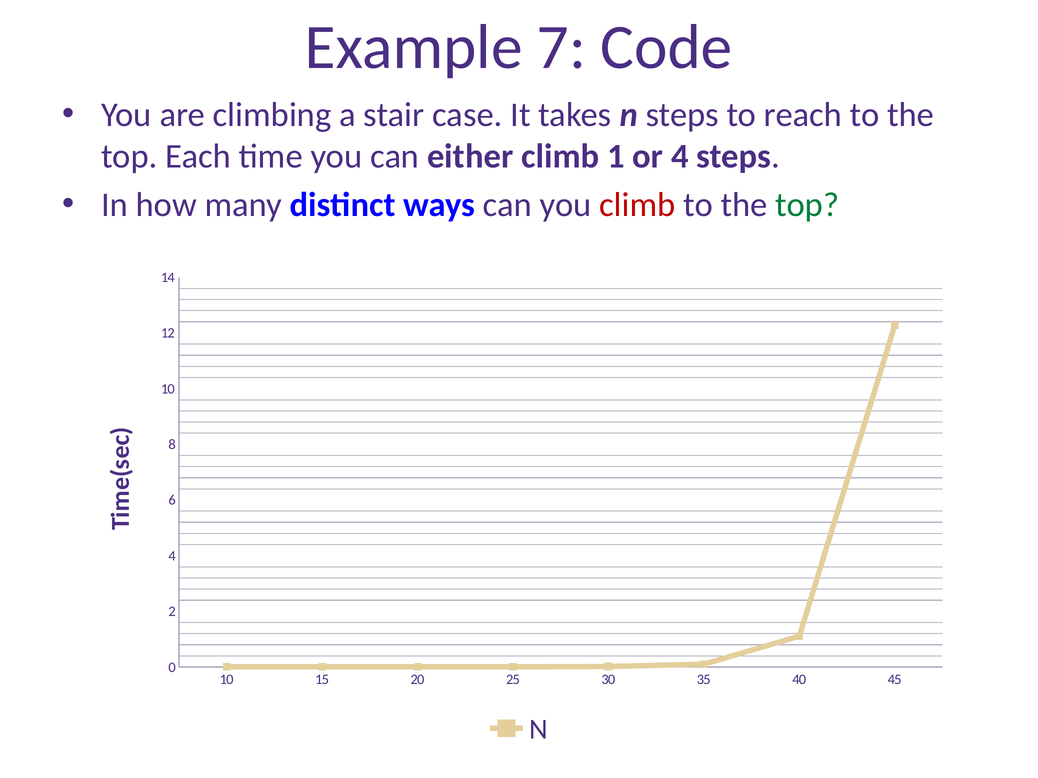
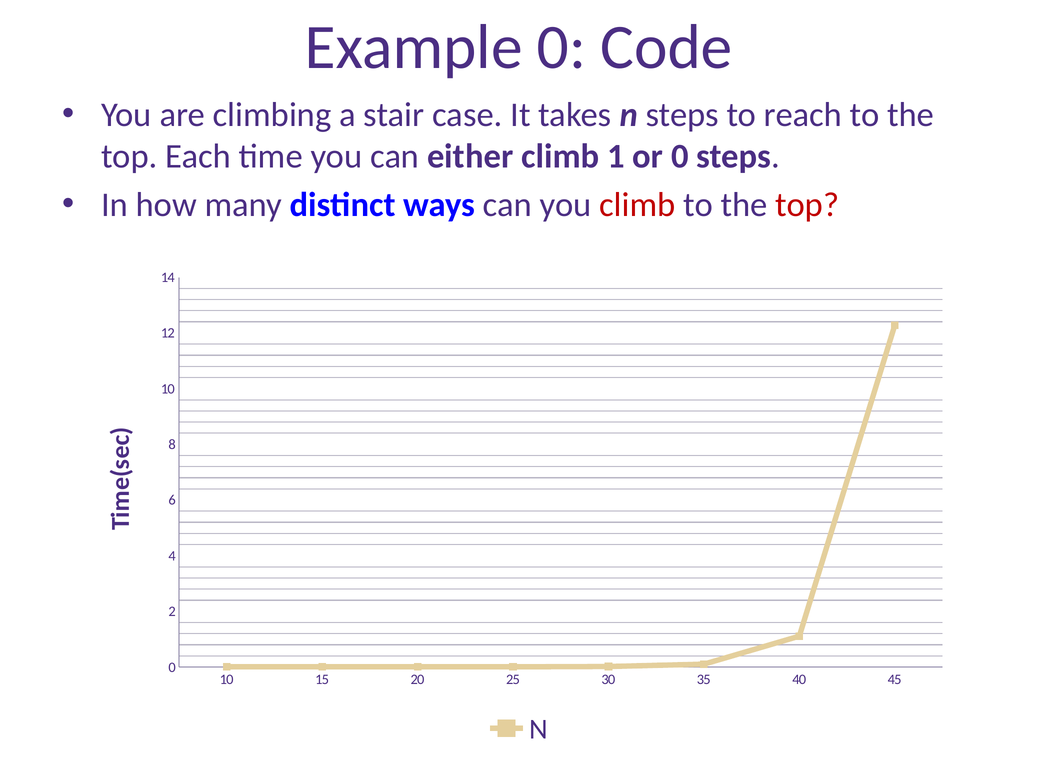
Example 7: 7 -> 0 (561, 48)
or 4: 4 -> 0 (680, 156)
top colour: green -> red (807, 205)
